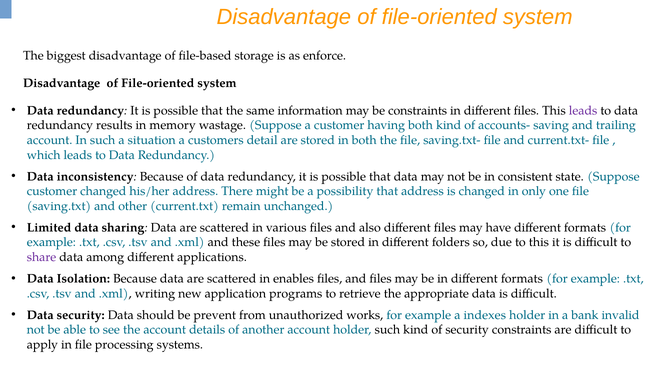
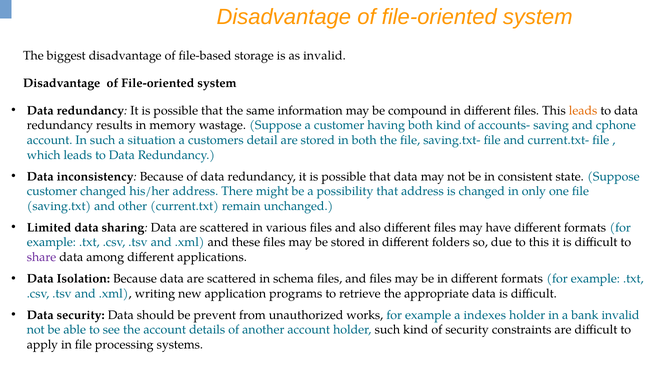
as enforce: enforce -> invalid (324, 55)
be constraints: constraints -> compound (418, 111)
leads colour: purple -> orange (583, 111)
trailing: trailing -> cphone (616, 125)
enables: enables -> schema (294, 279)
